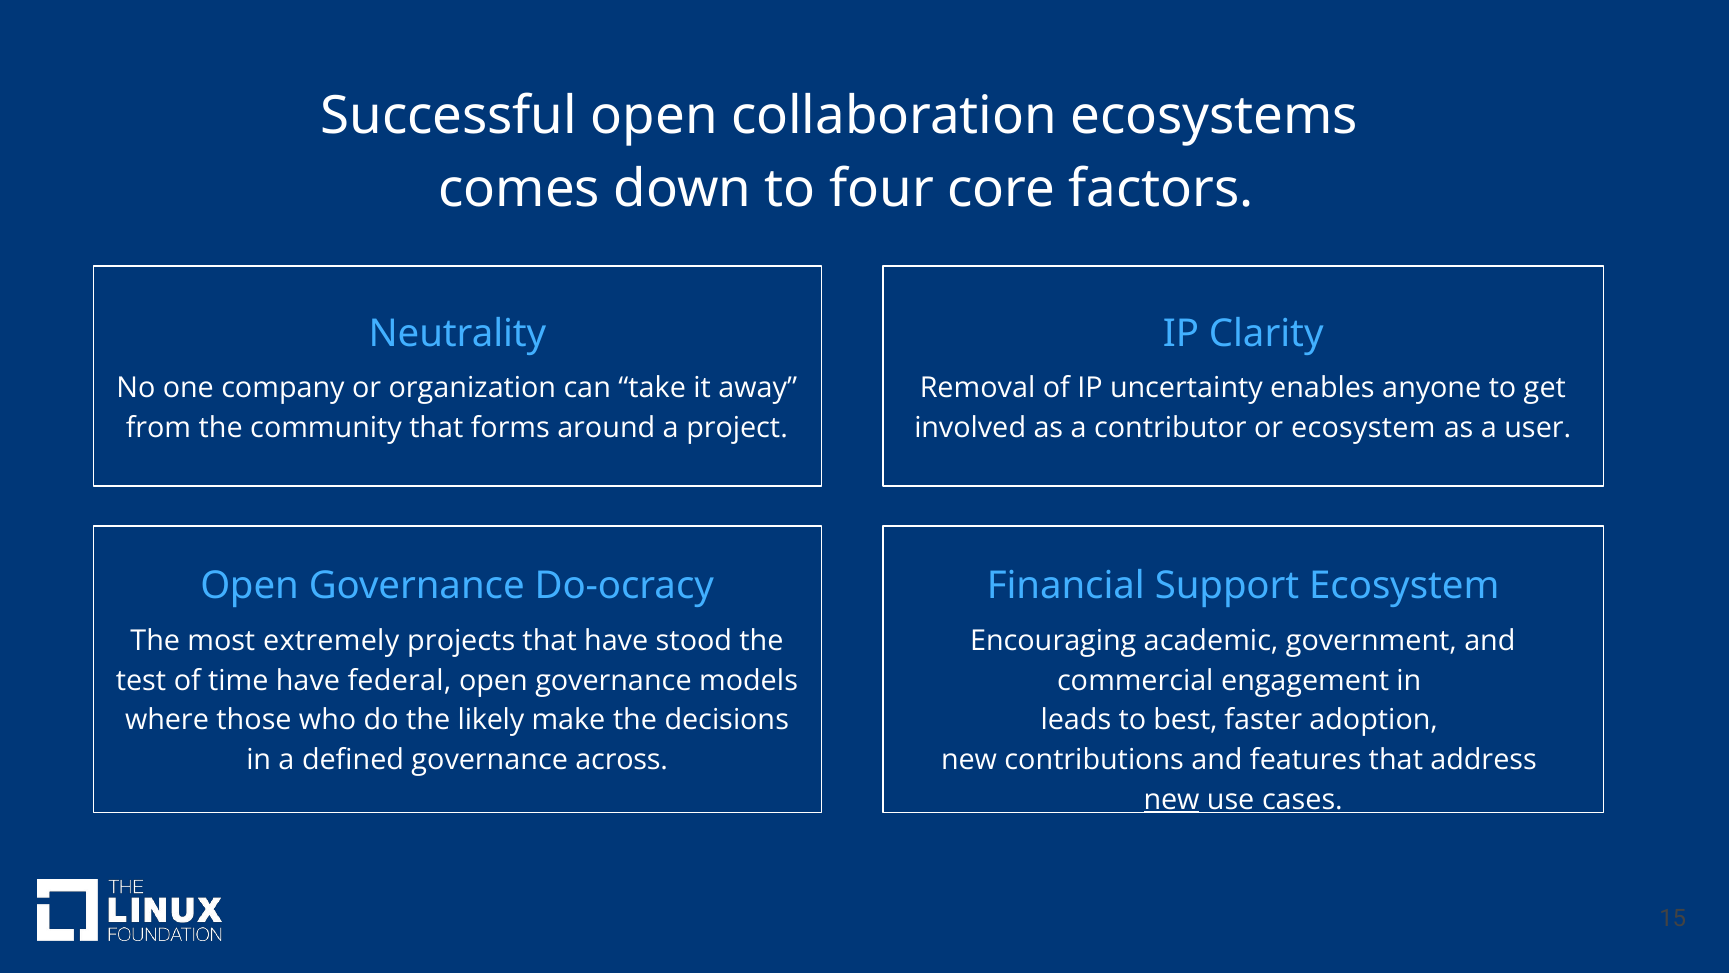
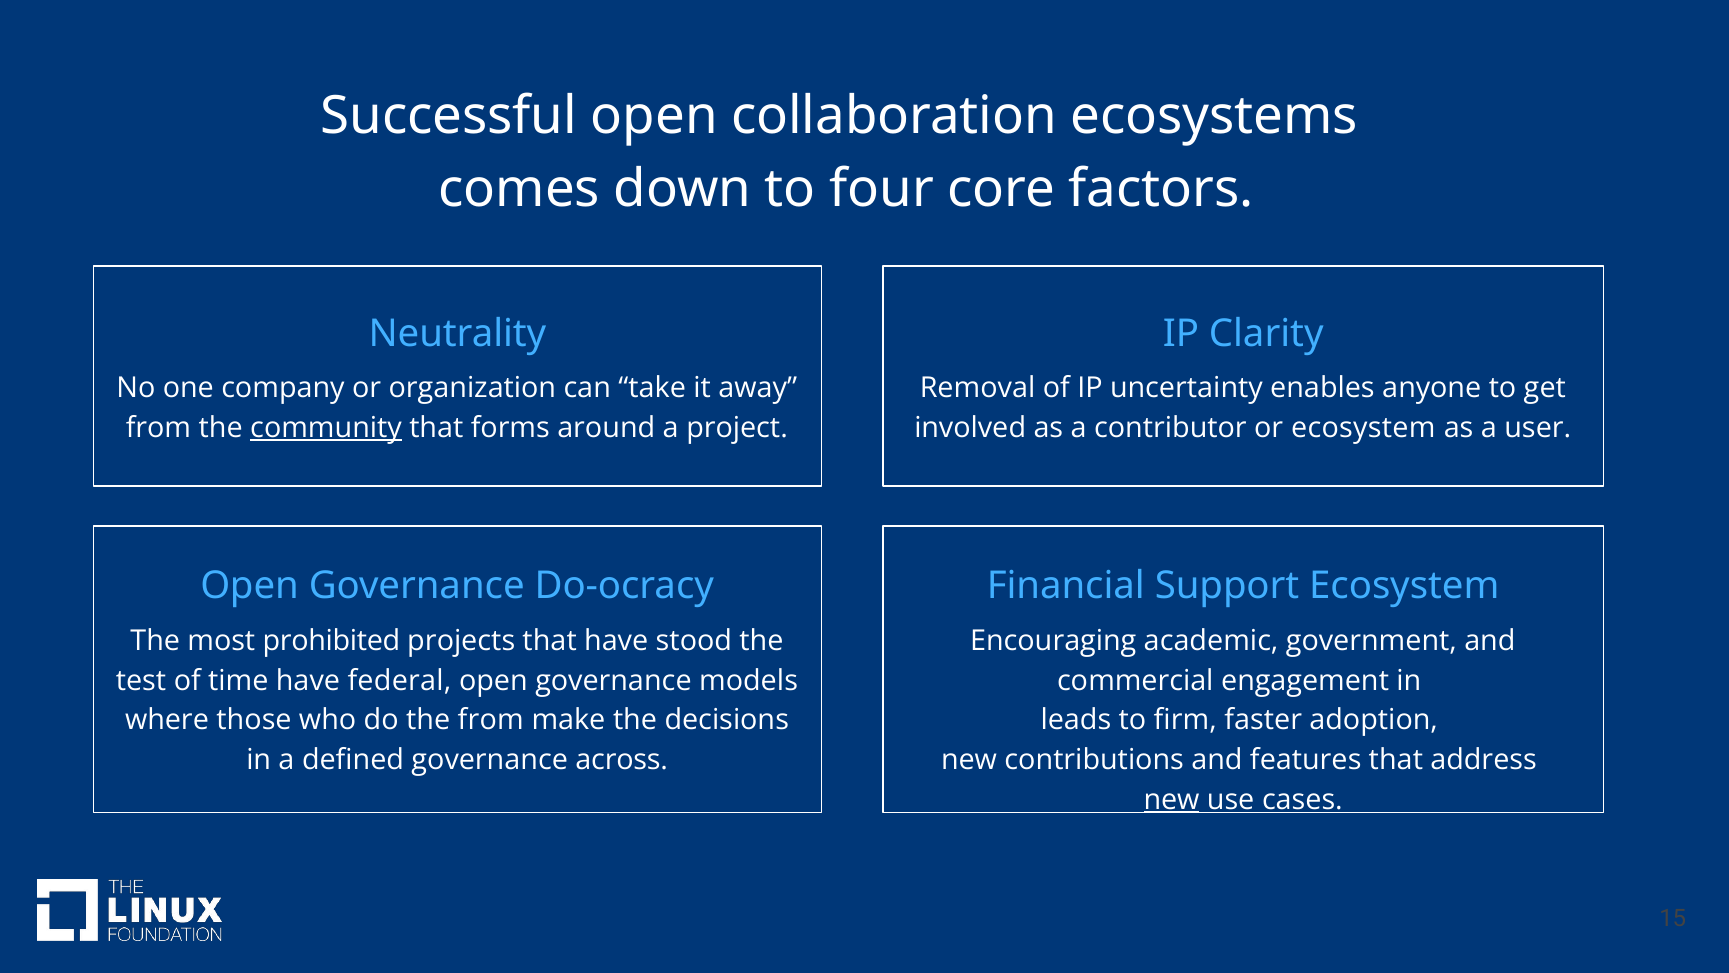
community underline: none -> present (326, 428)
extremely: extremely -> prohibited (331, 641)
the likely: likely -> from (491, 720)
best: best -> firm (1185, 720)
